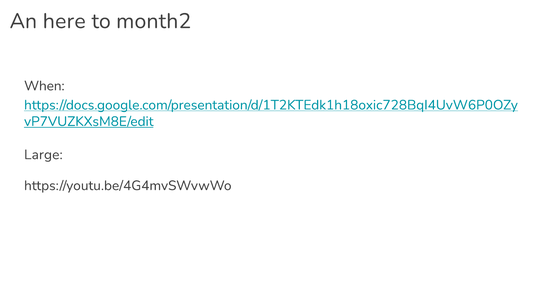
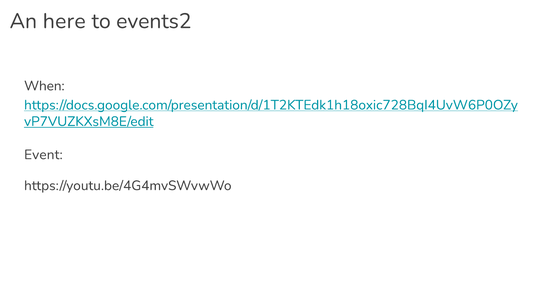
month2: month2 -> events2 (154, 21)
Large: Large -> Event (43, 155)
